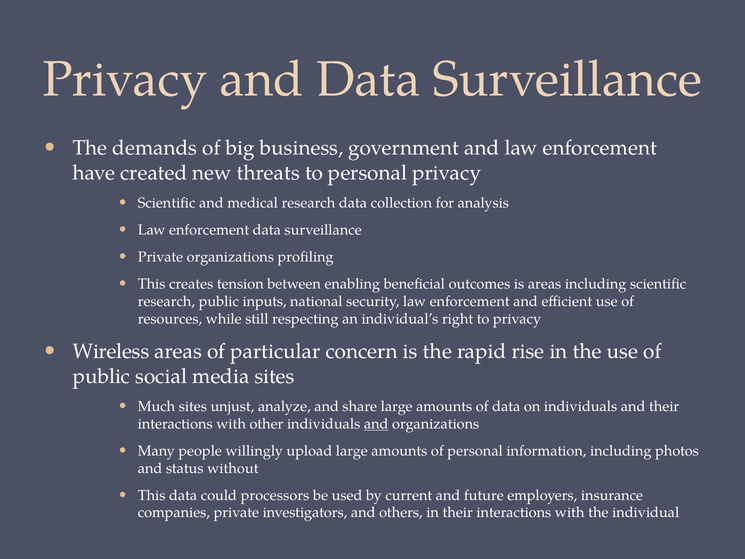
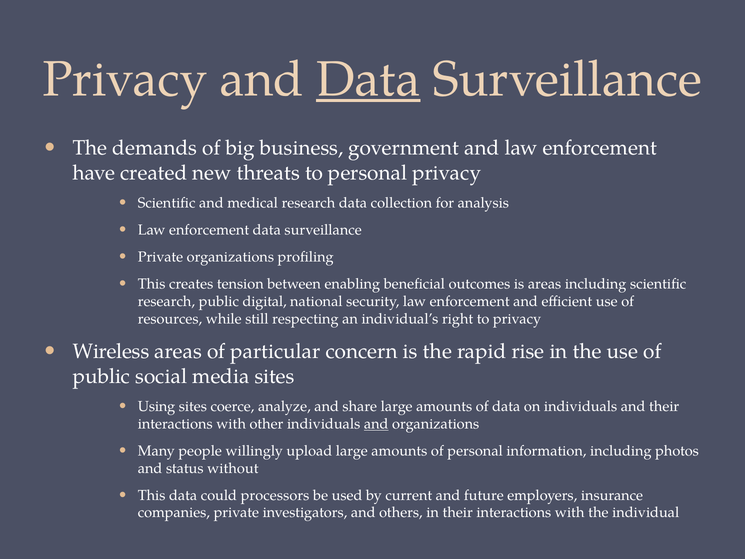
Data underline: none -> present (368, 79)
inputs: inputs -> digital (265, 301)
Much: Much -> Using (157, 406)
unjust: unjust -> coerce (232, 406)
